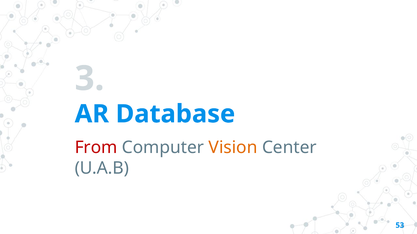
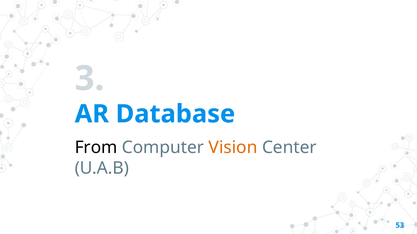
From colour: red -> black (96, 148)
